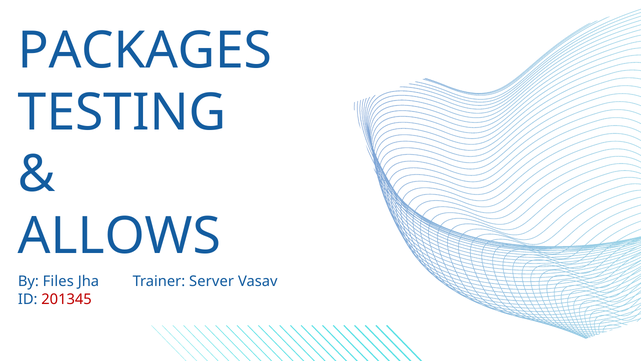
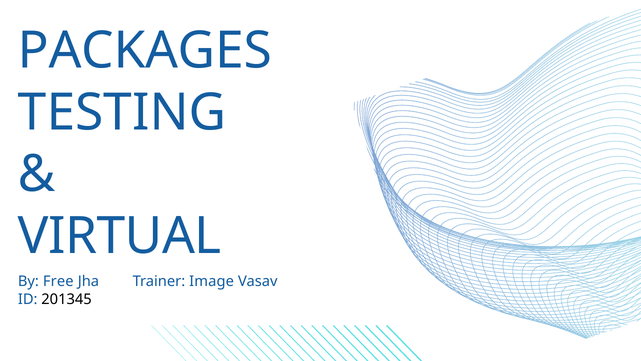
ALLOWS: ALLOWS -> VIRTUAL (120, 236)
Files: Files -> Free (58, 281)
Server: Server -> Image (212, 281)
201345 colour: red -> black (67, 299)
